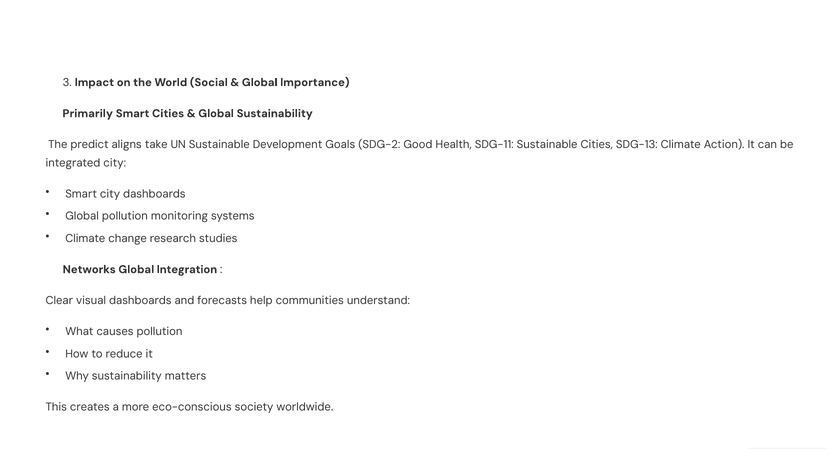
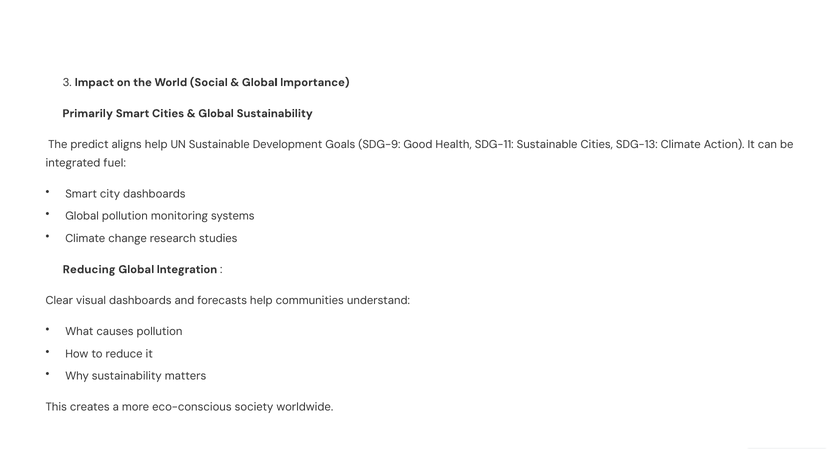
aligns take: take -> help (156, 144)
SDG-2: SDG-2 -> SDG-9 (379, 144)
integrated city: city -> fuel (115, 163)
Networks: Networks -> Reducing (89, 269)
